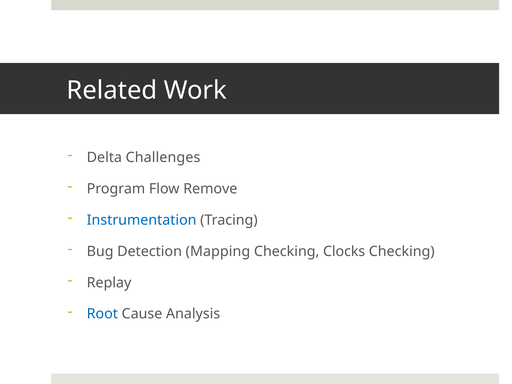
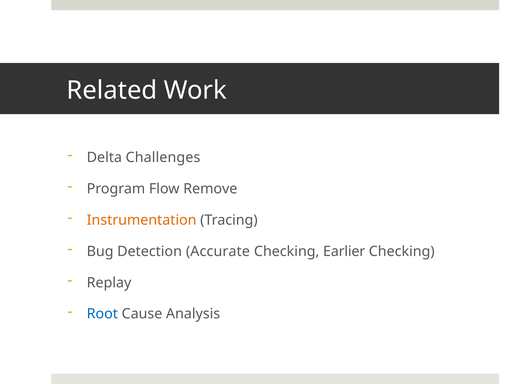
Instrumentation colour: blue -> orange (142, 220)
Mapping: Mapping -> Accurate (218, 251)
Clocks: Clocks -> Earlier (344, 251)
